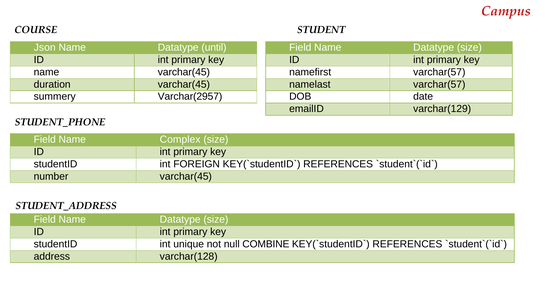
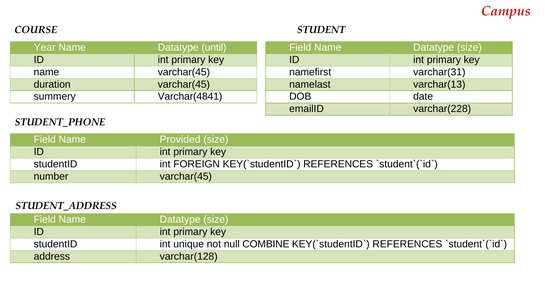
Json: Json -> Year (45, 47)
namefirst varchar(57: varchar(57 -> varchar(31 (439, 72)
namelast varchar(57: varchar(57 -> varchar(13 (439, 84)
Varchar(2957: Varchar(2957 -> Varchar(4841 (190, 96)
varchar(129: varchar(129 -> varchar(228 (442, 109)
Complex: Complex -> Provided (180, 139)
